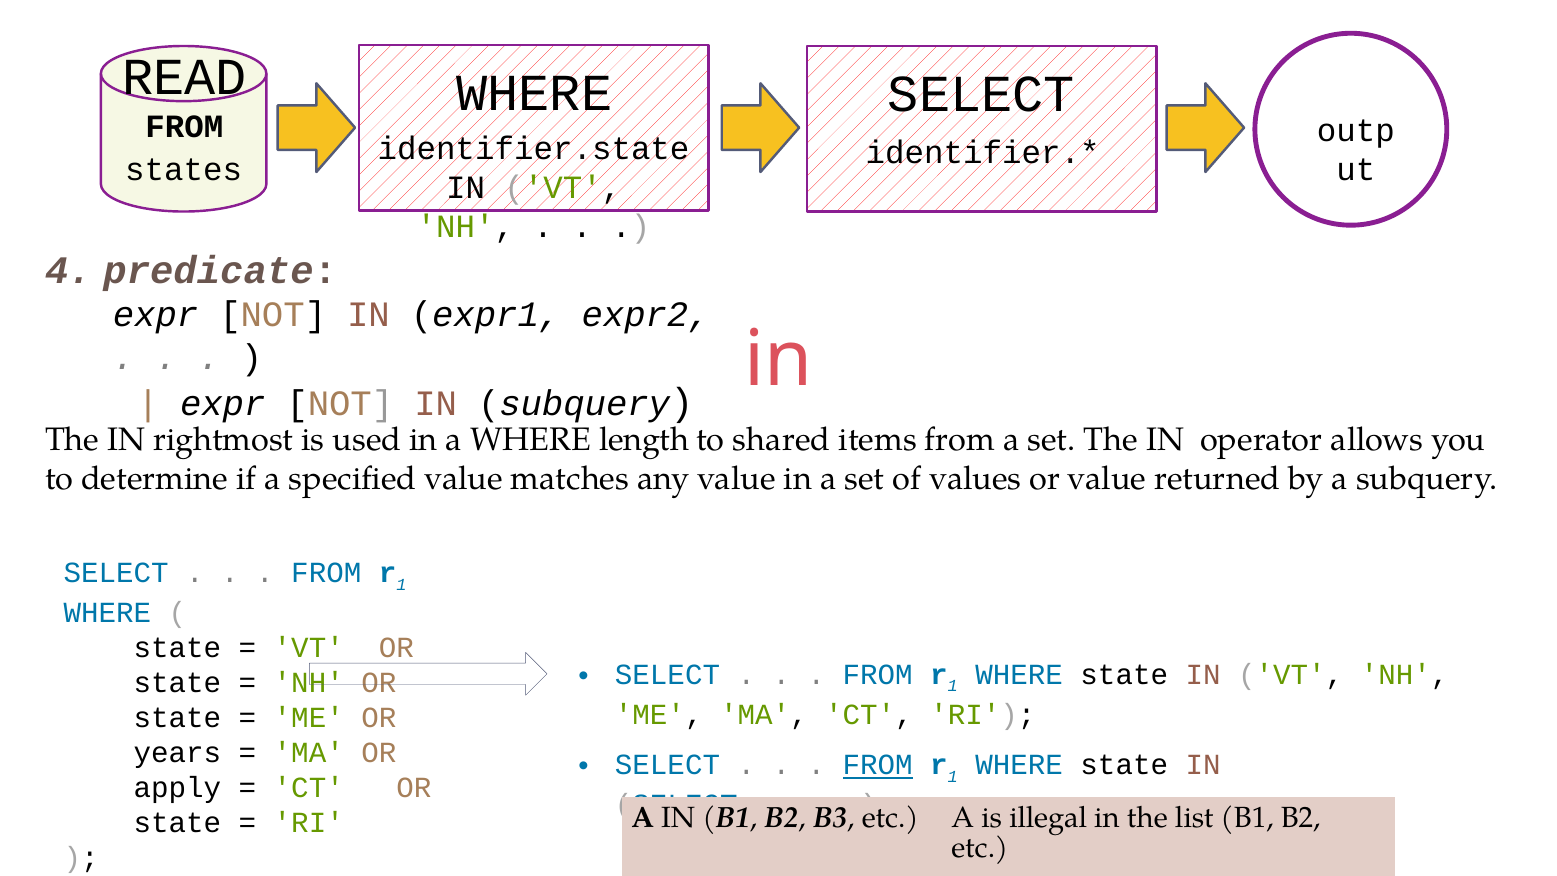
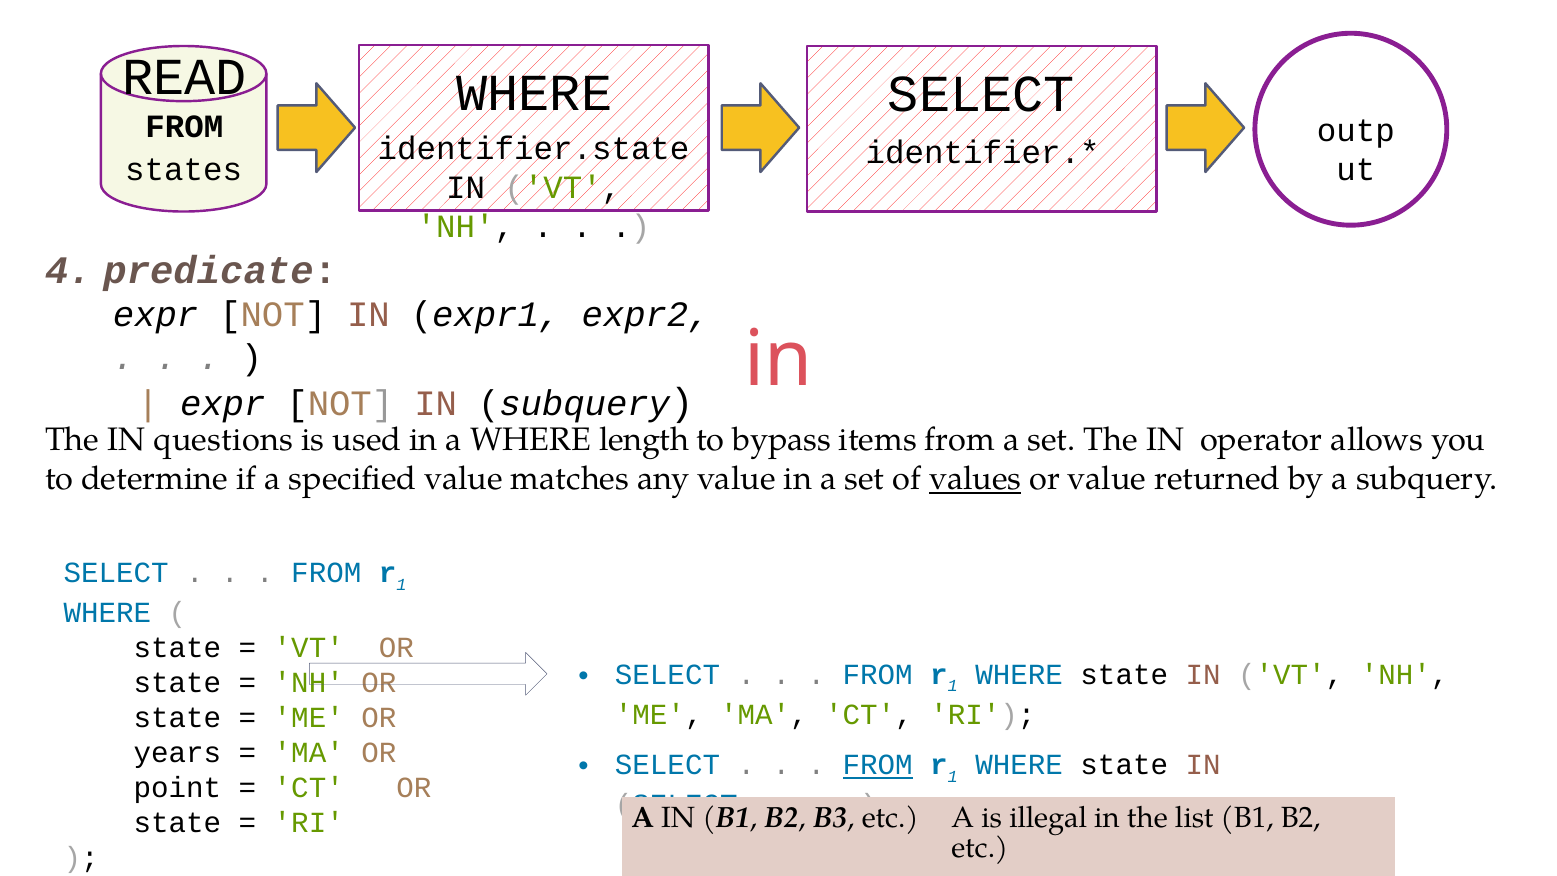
rightmost: rightmost -> questions (223, 440)
shared: shared -> bypass (782, 440)
values underline: none -> present (975, 479)
apply: apply -> point (177, 788)
